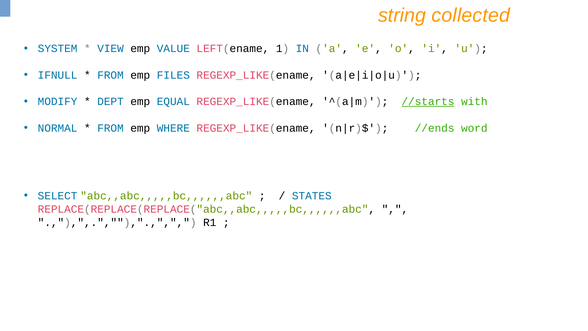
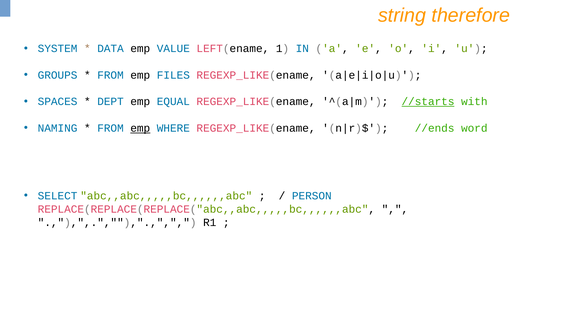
collected: collected -> therefore (471, 15)
VIEW: VIEW -> DATA (110, 49)
IFNULL: IFNULL -> GROUPS (58, 75)
MODIFY: MODIFY -> SPACES (58, 102)
NORMAL: NORMAL -> NAMING (58, 128)
emp underline: none -> present (140, 128)
STATES: STATES -> PERSON (312, 196)
